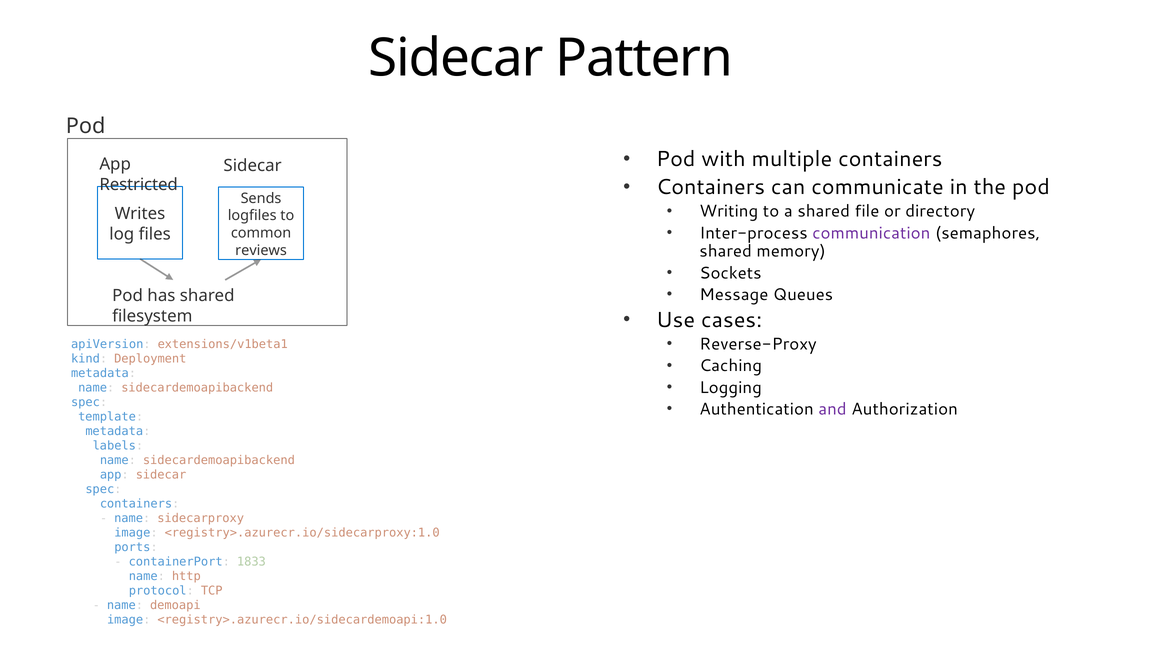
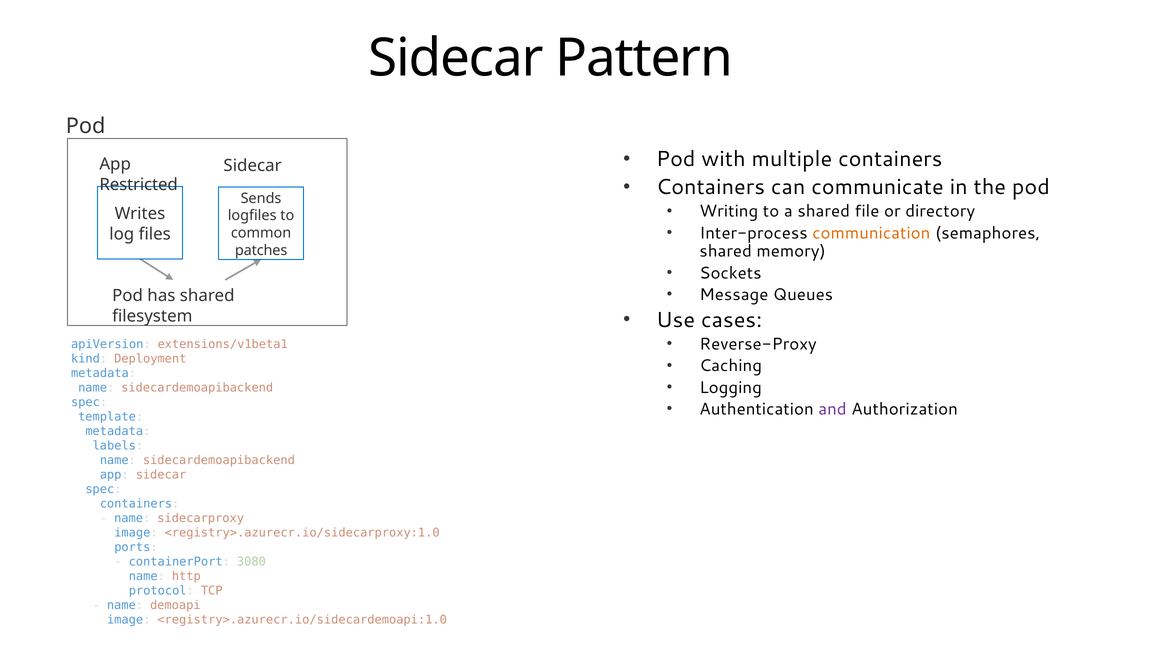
communication colour: purple -> orange (871, 233)
reviews: reviews -> patches (261, 250)
1833: 1833 -> 3080 (251, 562)
